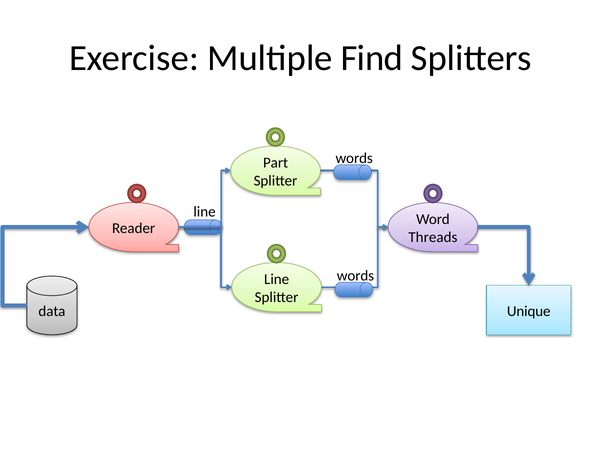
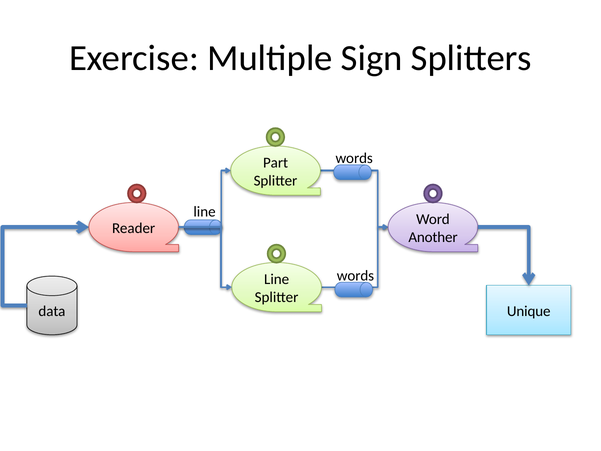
Find: Find -> Sign (372, 58)
Threads: Threads -> Another (433, 237)
